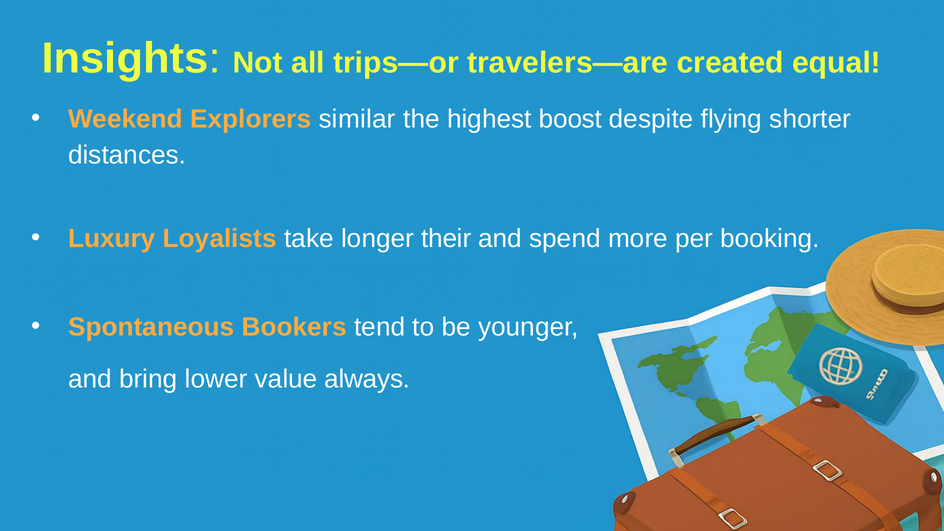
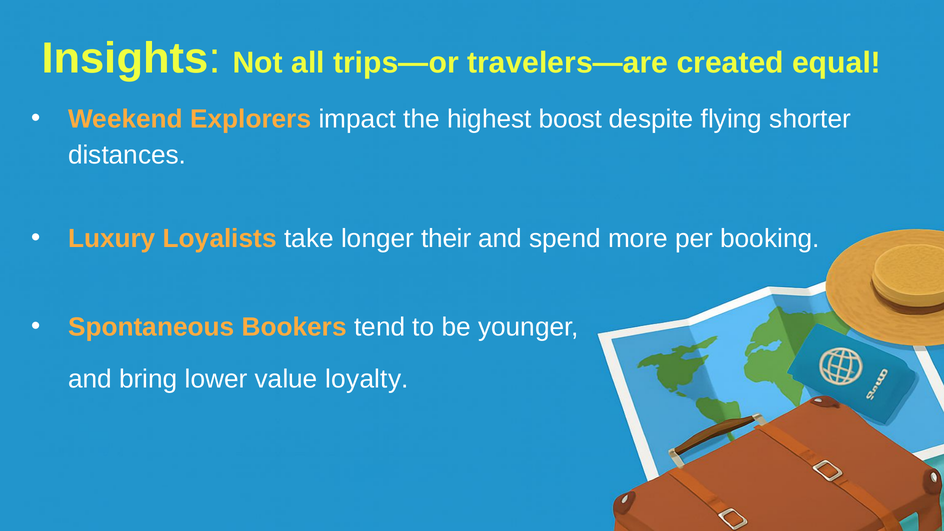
similar: similar -> impact (357, 119)
always: always -> loyalty (367, 379)
